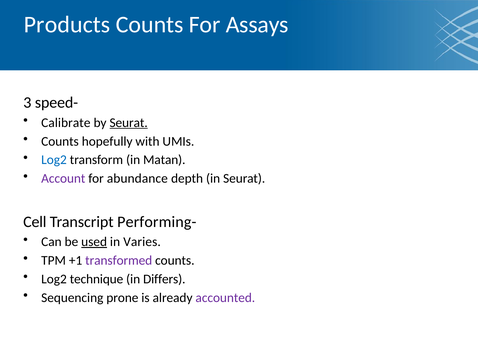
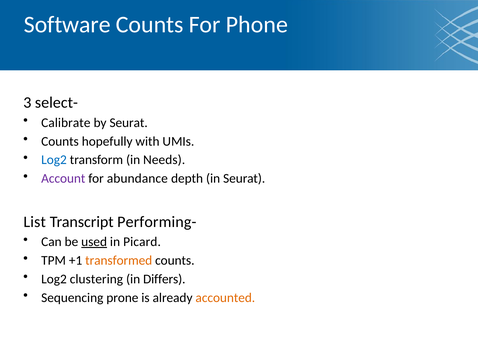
Products: Products -> Software (67, 25)
Assays: Assays -> Phone (257, 25)
speed-: speed- -> select- (56, 103)
Seurat underline: present -> none (129, 123)
Matan: Matan -> Needs (164, 160)
Cell: Cell -> List (35, 221)
Varies: Varies -> Picard (142, 241)
transformed colour: purple -> orange (119, 260)
technique: technique -> clustering (96, 279)
accounted colour: purple -> orange (225, 297)
